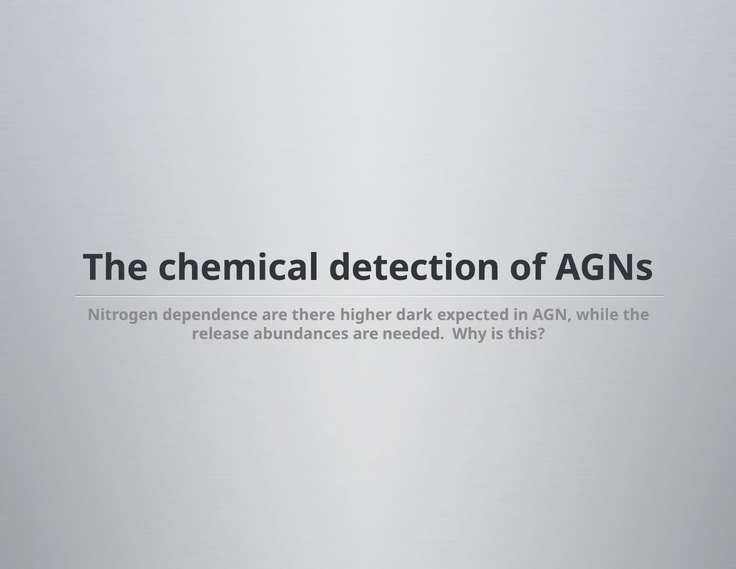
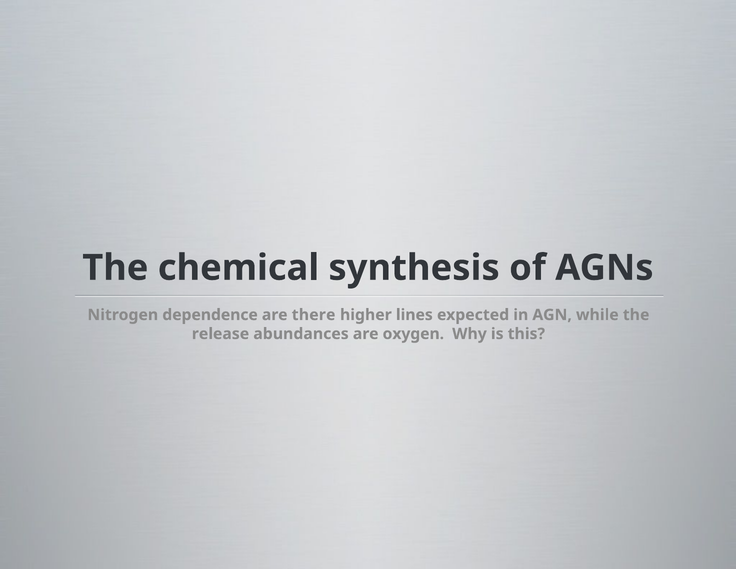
detection: detection -> synthesis (414, 268)
dark: dark -> lines (414, 315)
needed: needed -> oxygen (413, 334)
